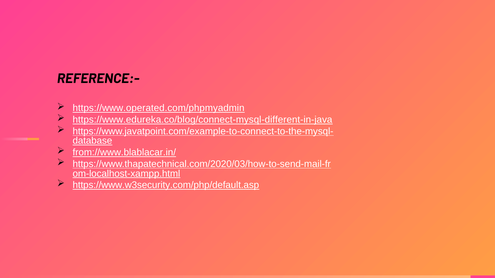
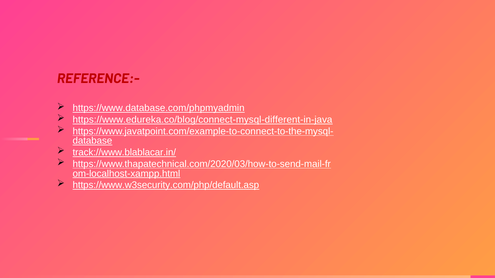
REFERENCE:- colour: black -> red (98, 79)
https://www.operated.com/phpmyadmin: https://www.operated.com/phpmyadmin -> https://www.database.com/phpmyadmin (159, 108)
from://www.blablacar.in/: from://www.blablacar.in/ -> track://www.blablacar.in/ (124, 153)
